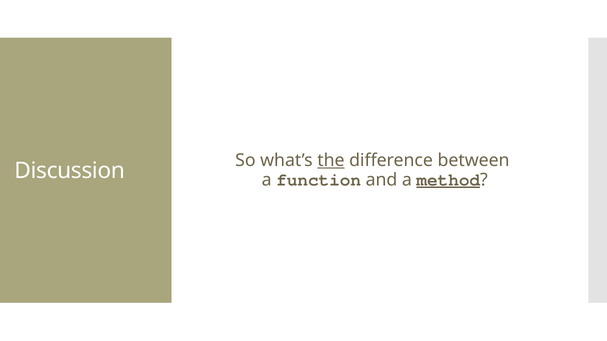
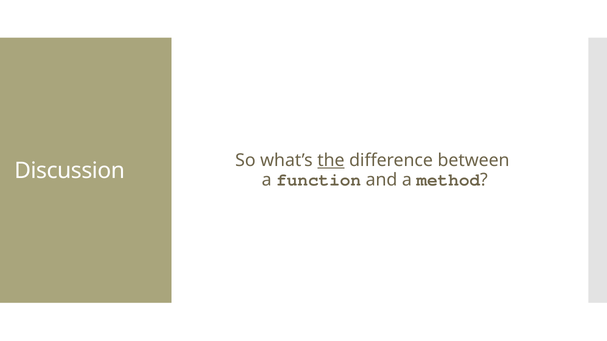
method underline: present -> none (448, 180)
